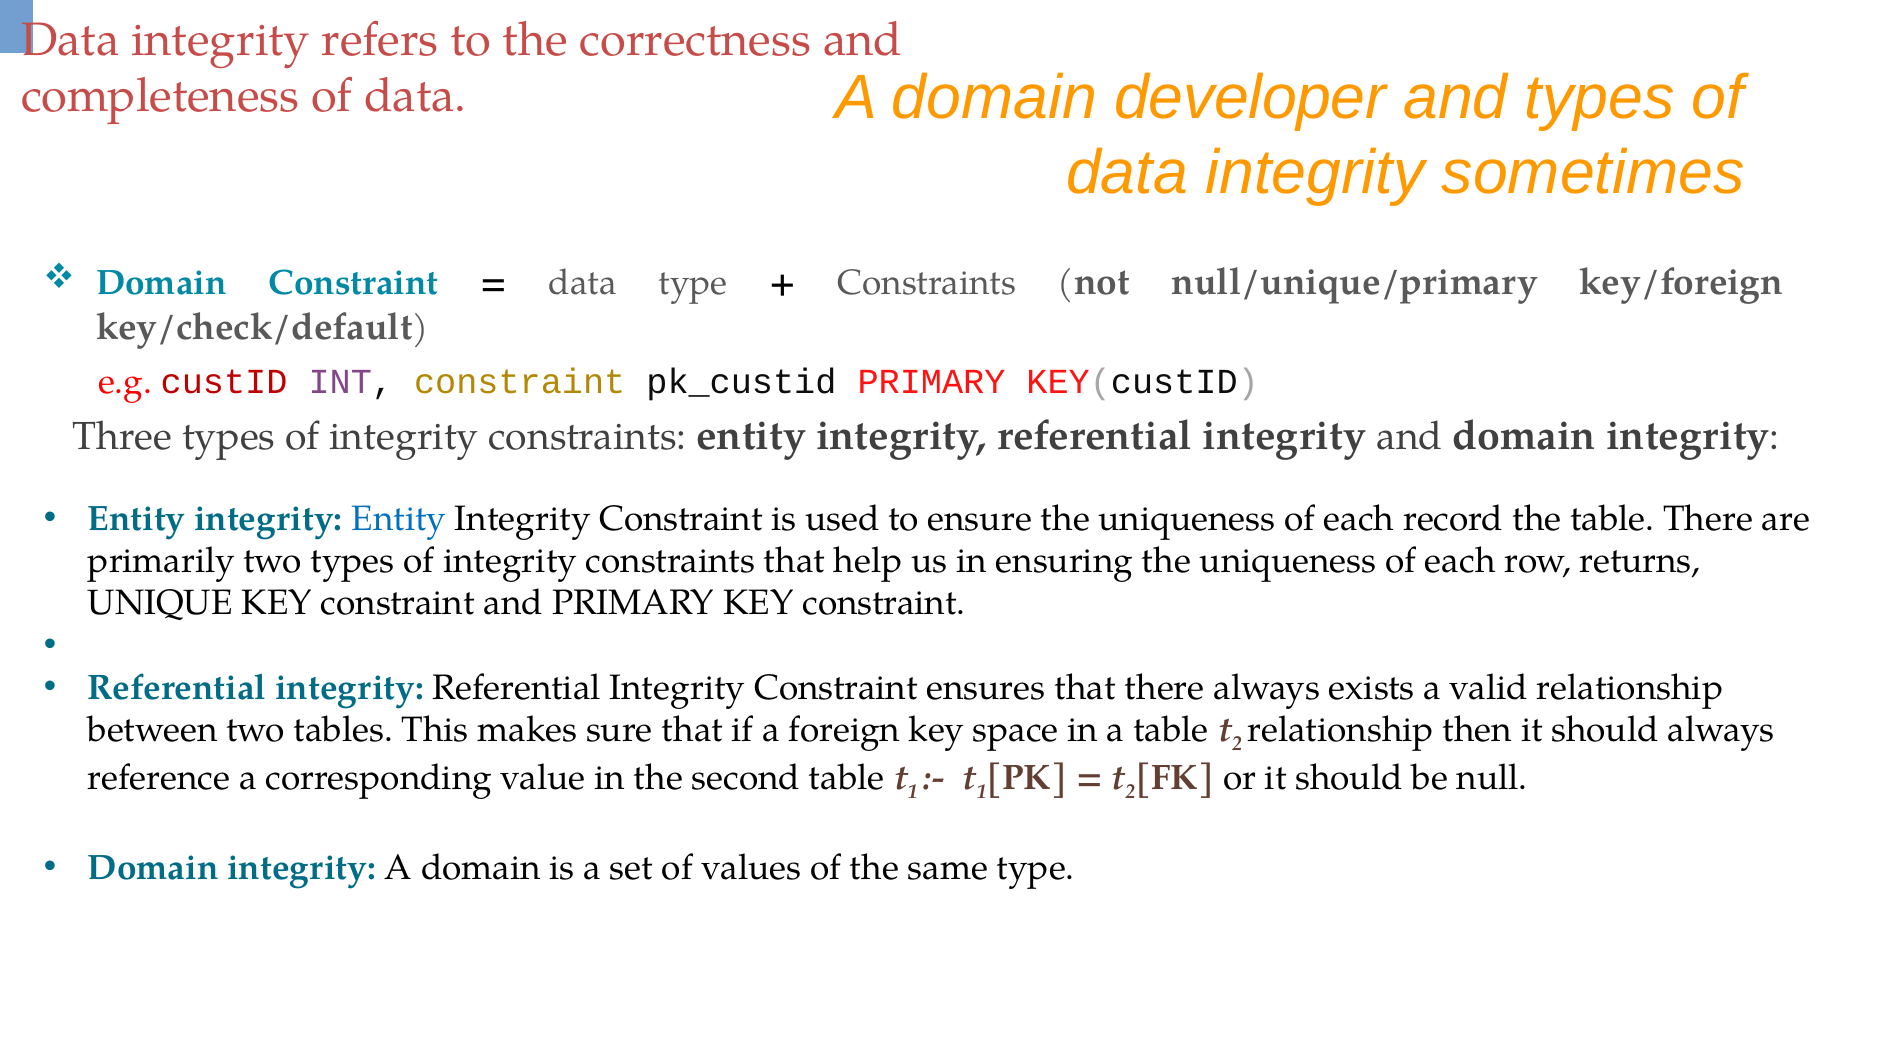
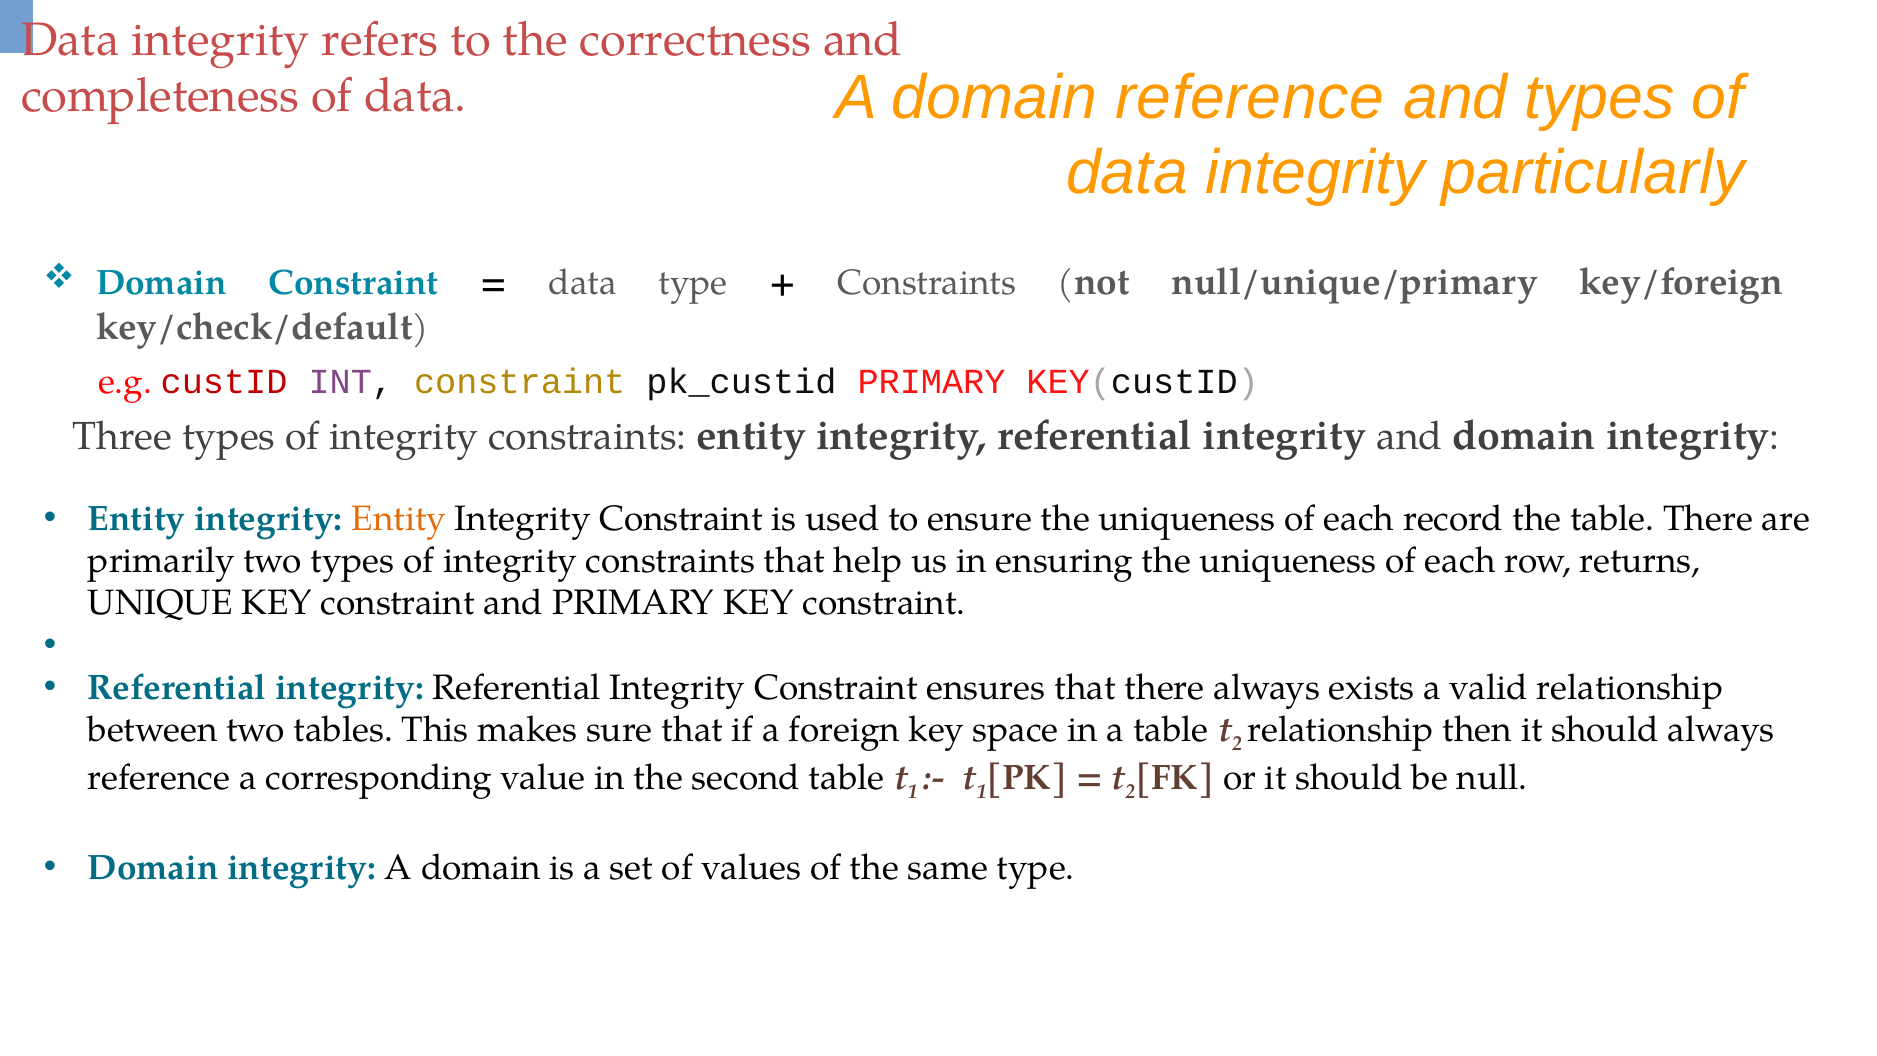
domain developer: developer -> reference (1250, 97)
sometimes: sometimes -> particularly (1593, 172)
Entity colour: blue -> orange (399, 519)
